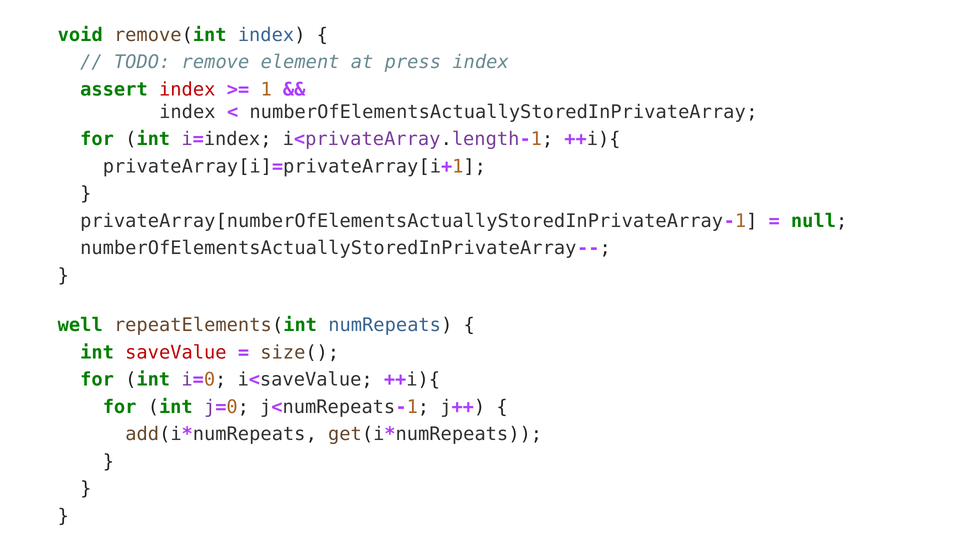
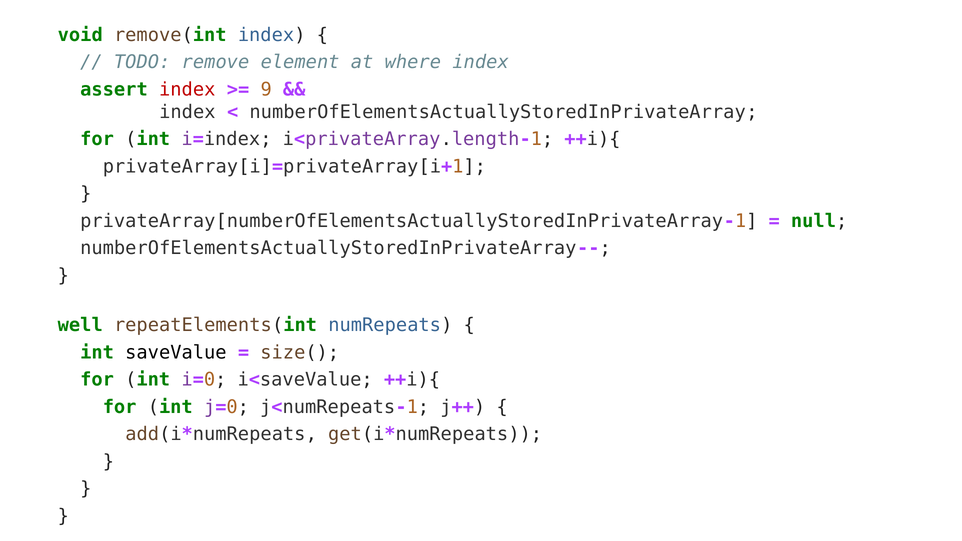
press: press -> where (413, 62)
1: 1 -> 9 (266, 89)
saveValue colour: red -> black (176, 353)
